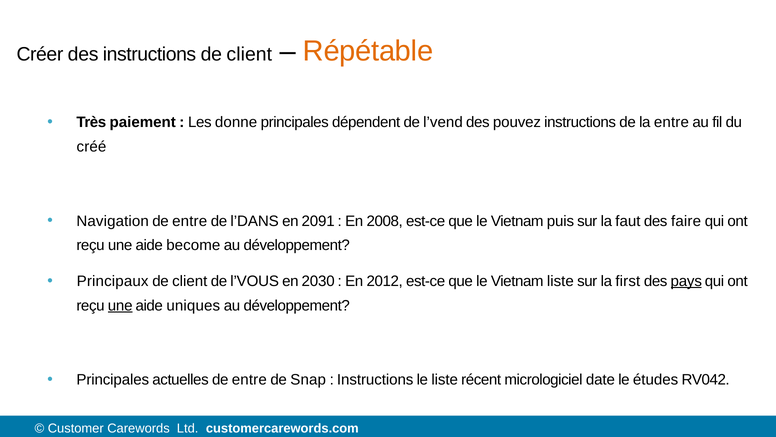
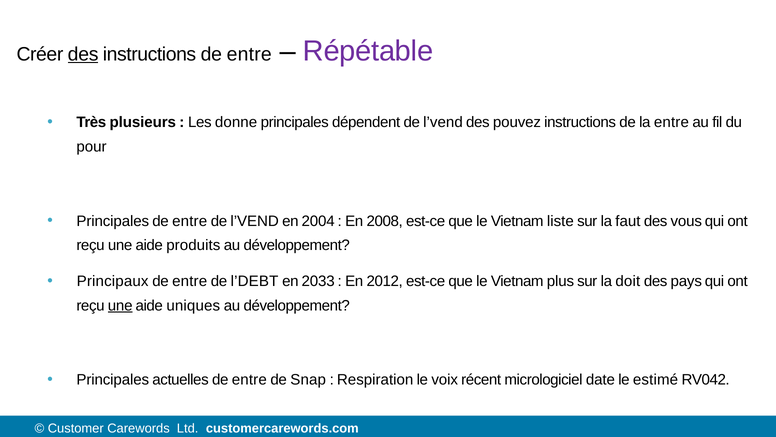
des underline: none -> present (83, 54)
instructions de client: client -> entre (249, 54)
Répétable colour: orange -> purple (368, 51)
paiement: paiement -> plusieurs (143, 122)
créé: créé -> pour (92, 147)
Navigation: Navigation -> Principales (113, 221)
l’DANS: l’DANS -> l’VEND (255, 221)
2091: 2091 -> 2004 (318, 221)
puis: puis -> liste (560, 221)
faire: faire -> vous (686, 221)
become: become -> produits (193, 245)
client: client -> entre (190, 281)
l’VOUS: l’VOUS -> l’DEBT (255, 281)
2030: 2030 -> 2033 (318, 281)
Vietnam liste: liste -> plus (560, 281)
first: first -> doit (628, 281)
pays underline: present -> none (686, 281)
Instructions: Instructions -> Respiration (375, 379)
le liste: liste -> voix (445, 379)
études: études -> estimé (656, 379)
